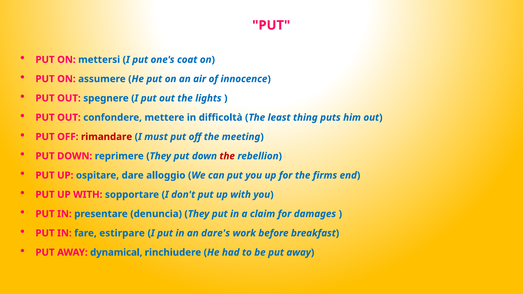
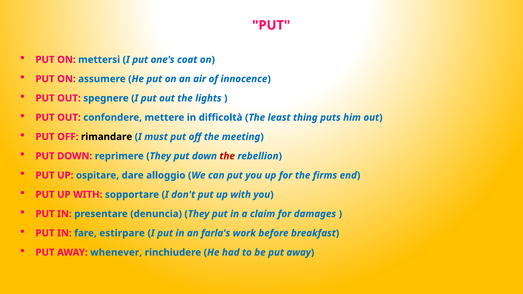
rimandare colour: red -> black (107, 137)
dare's: dare's -> farla's (216, 233)
dynamical: dynamical -> whenever (116, 253)
